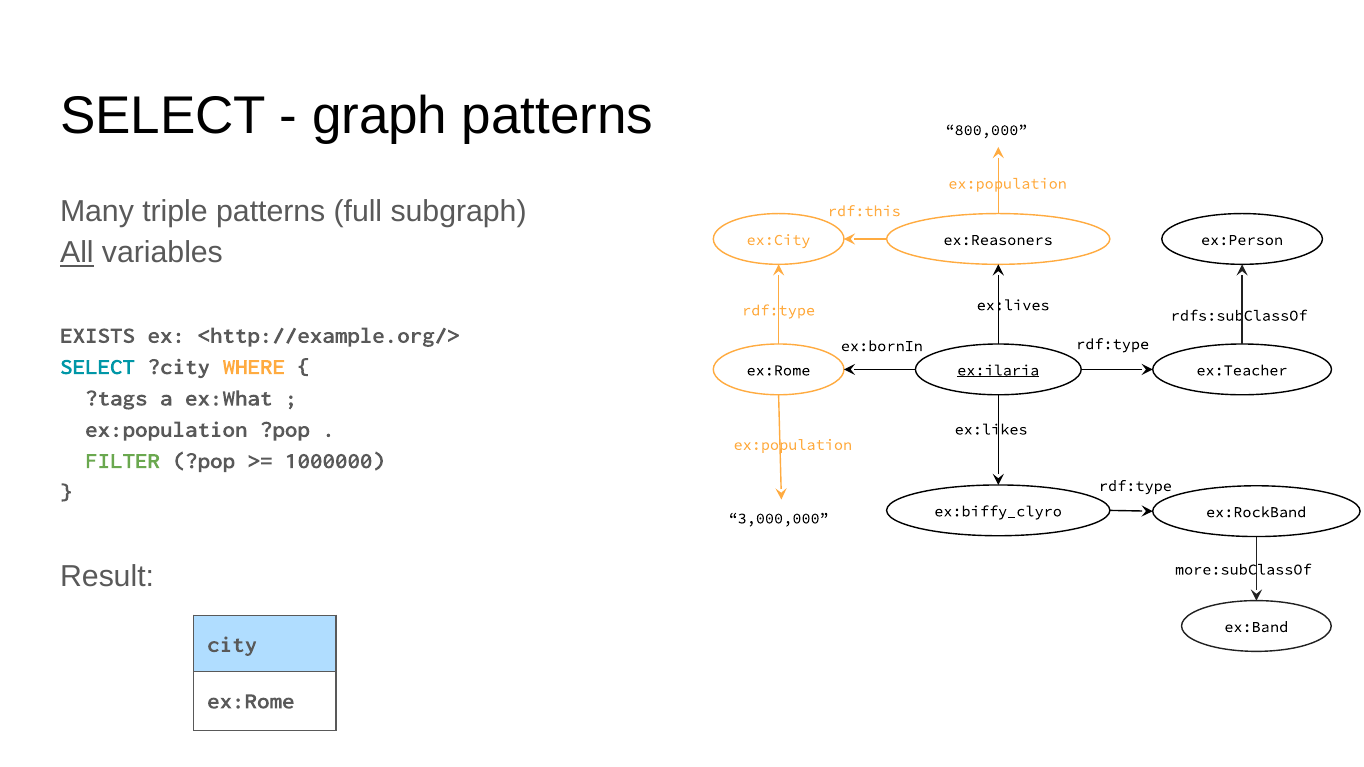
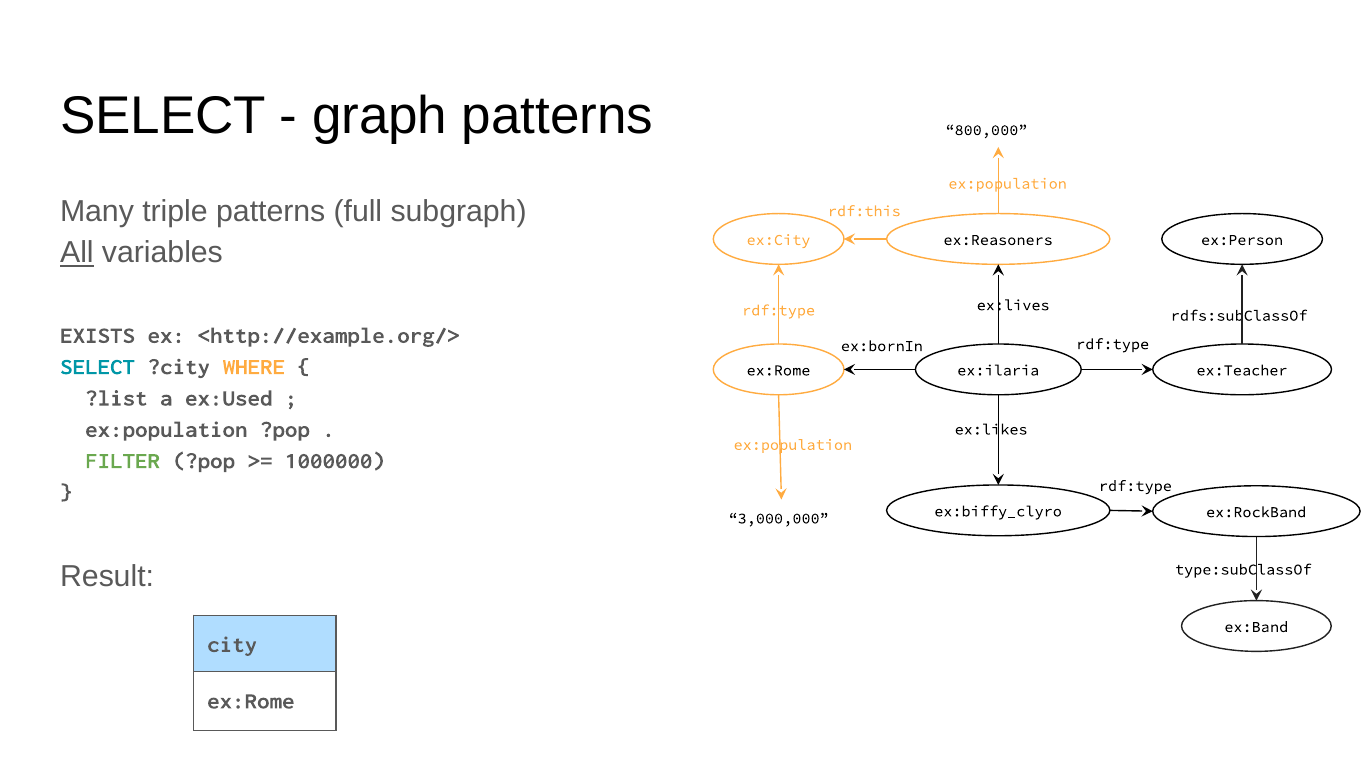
ex:ilaria underline: present -> none (998, 371)
?tags: ?tags -> ?list (116, 398)
ex:What: ex:What -> ex:Used (229, 398)
more:subClassOf: more:subClassOf -> type:subClassOf (1243, 570)
